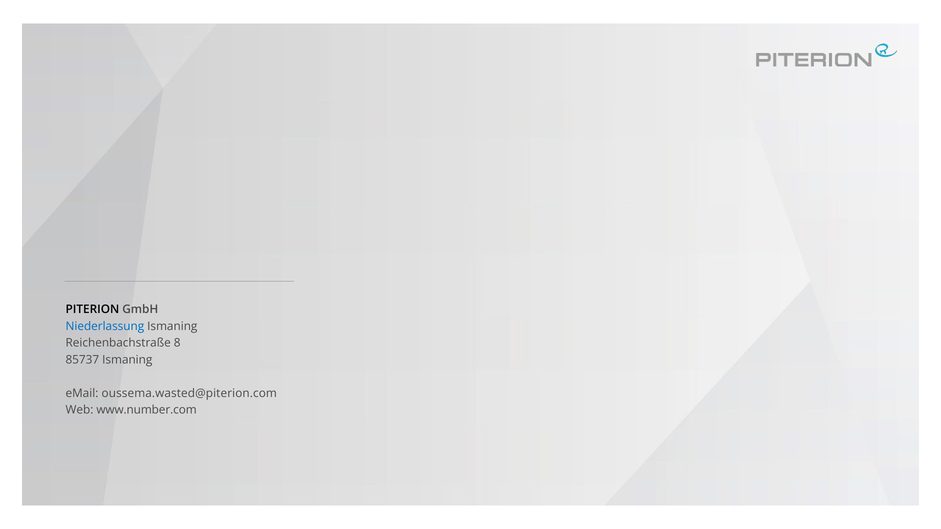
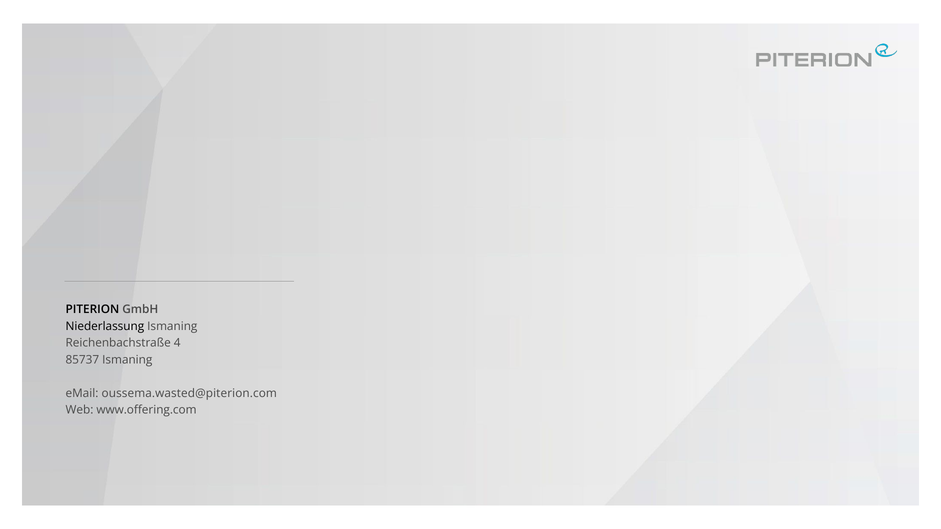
Niederlassung colour: blue -> black (105, 326)
8: 8 -> 4 (177, 343)
www.number.com: www.number.com -> www.offering.com (146, 410)
